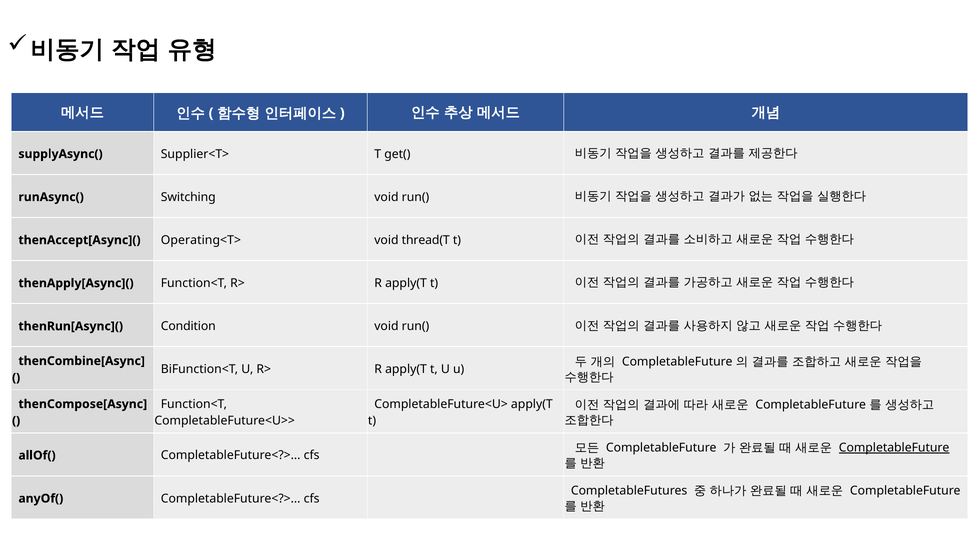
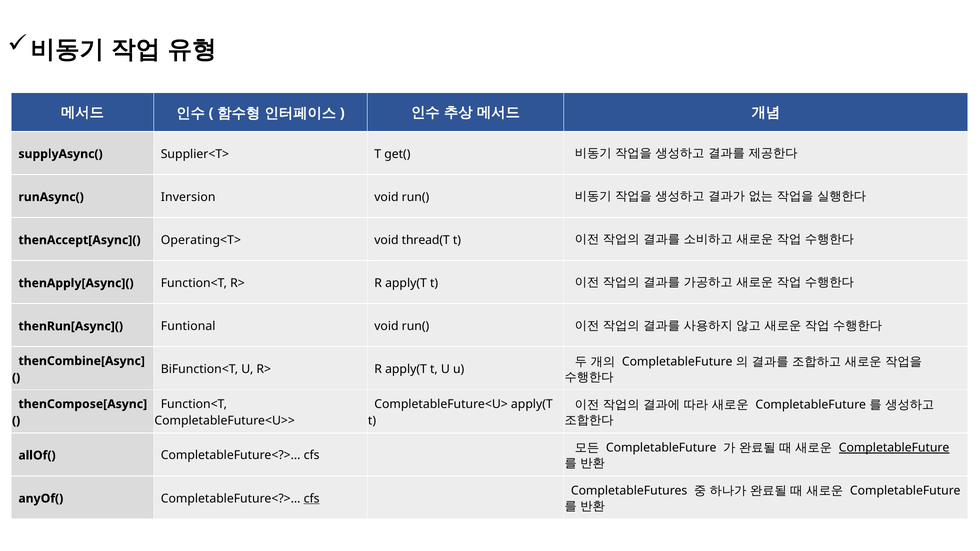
Switching: Switching -> Inversion (188, 197)
Condition: Condition -> Funtional (188, 326)
cfs underline: none -> present (312, 499)
